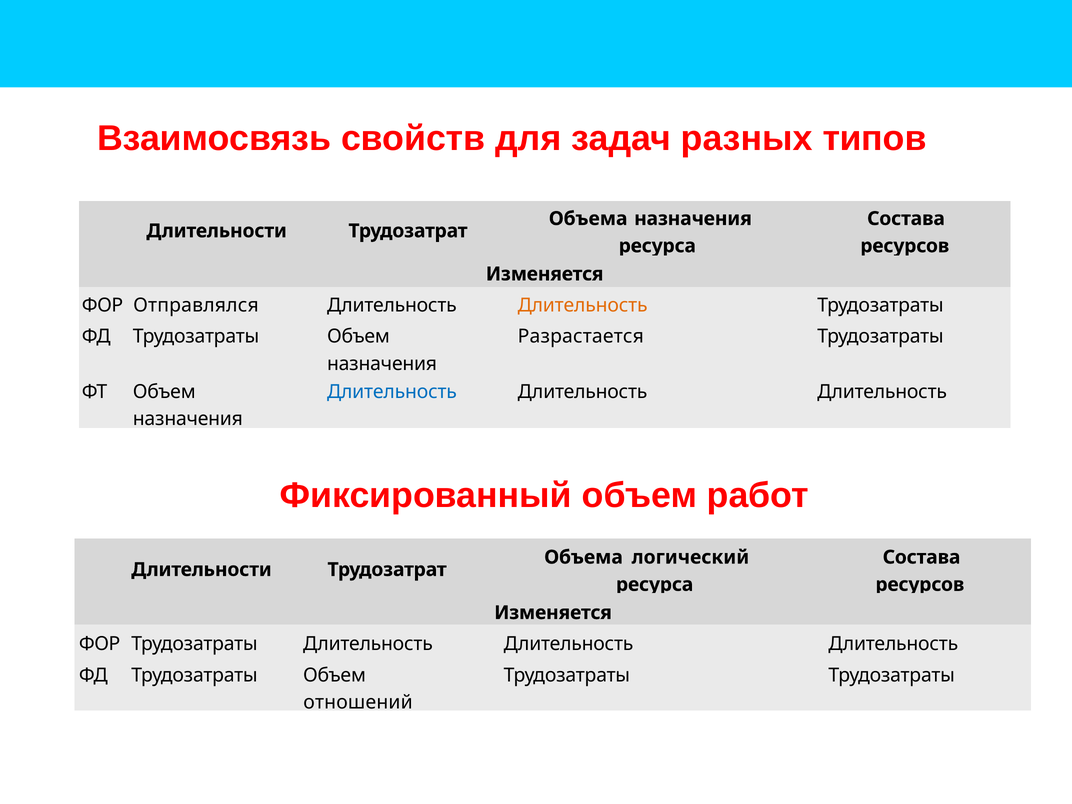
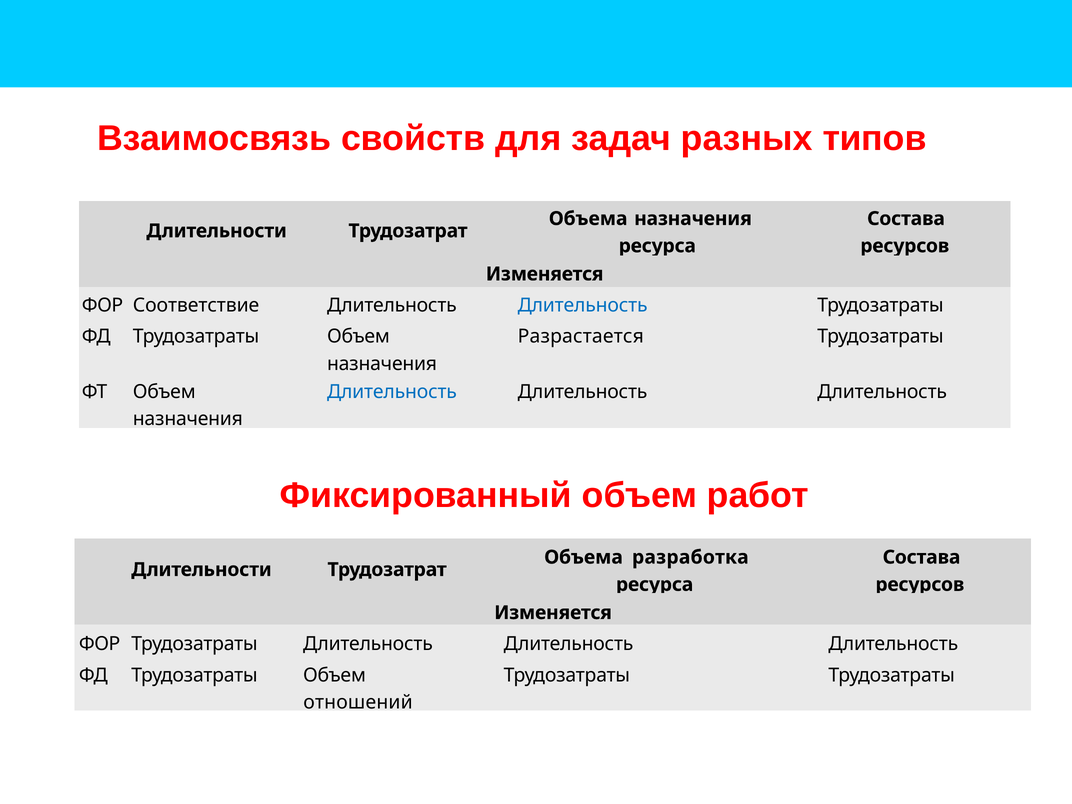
Отправлялся: Отправлялся -> Соответствие (196, 305)
Длительность colour: orange -> blue (583, 305)
логический: логический -> разработка (690, 557)
